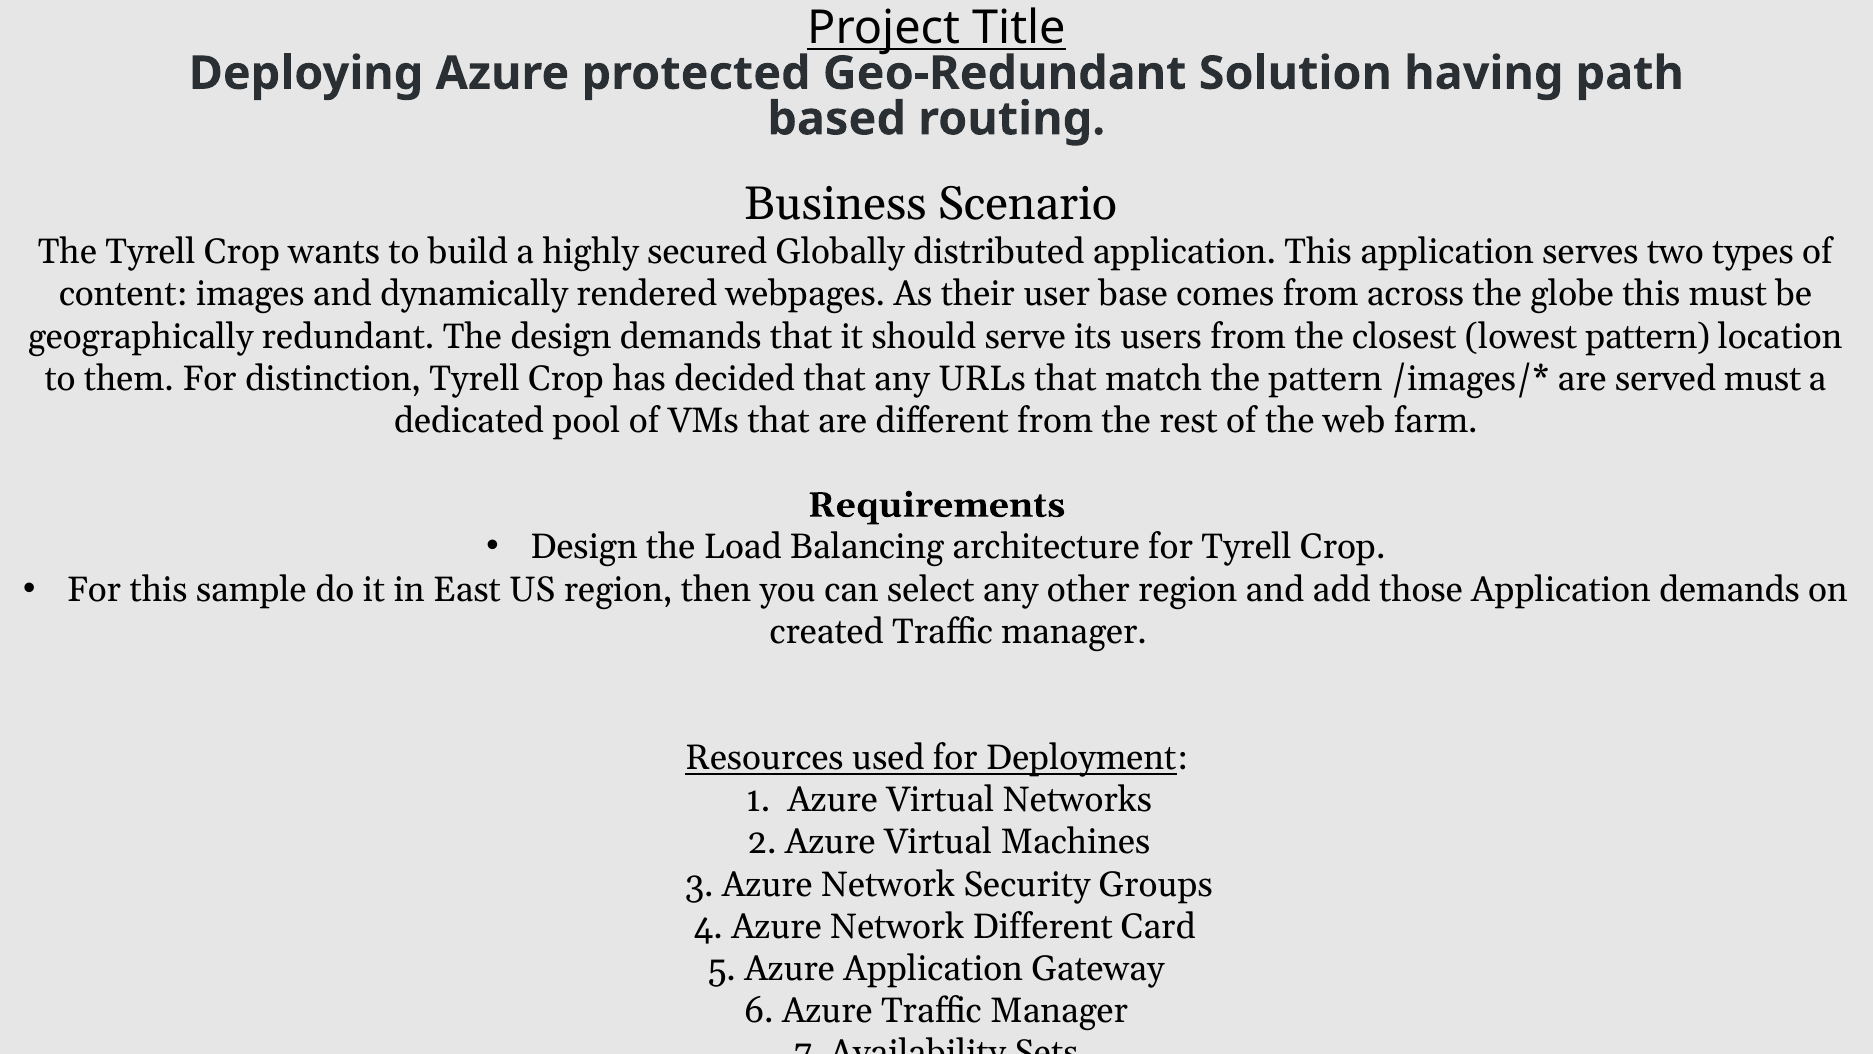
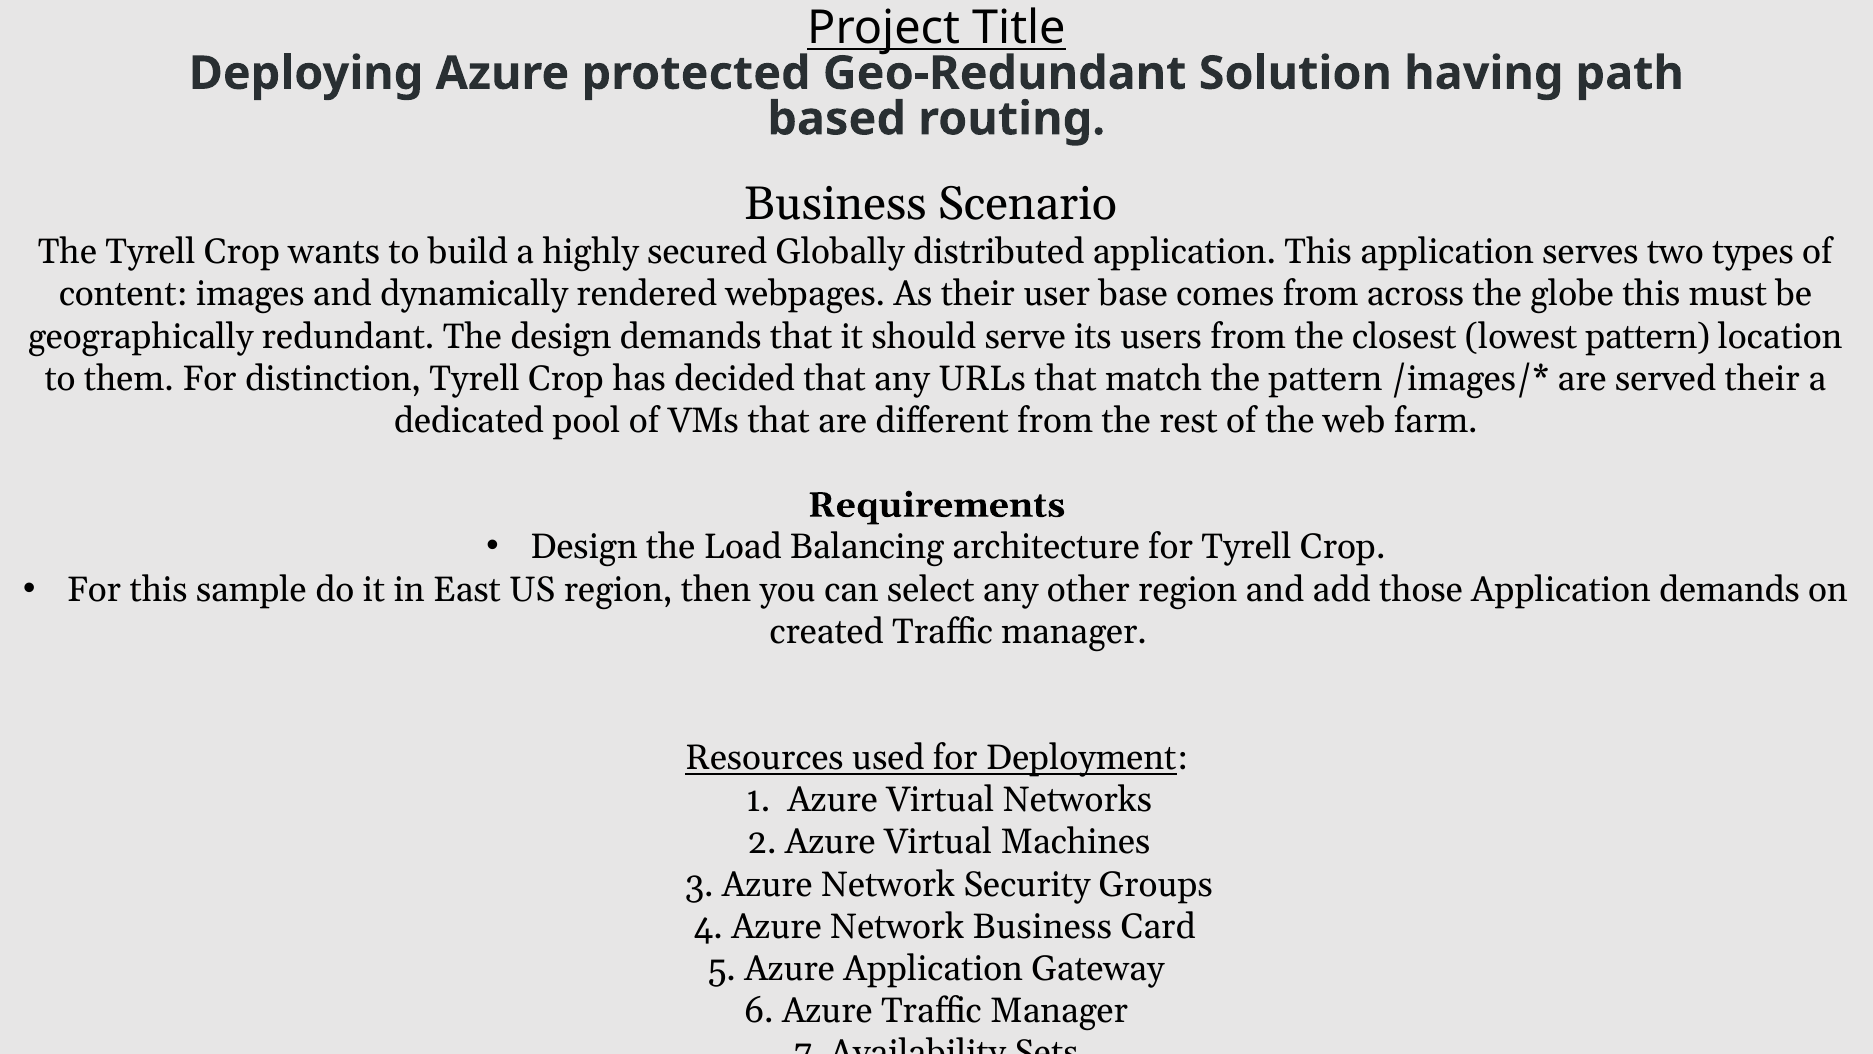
served must: must -> their (1762, 378)
Network Different: Different -> Business (1042, 926)
